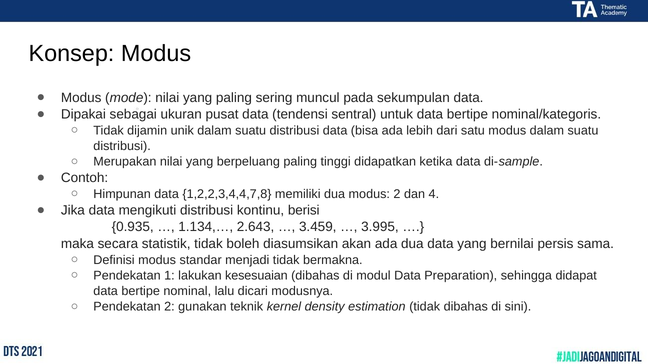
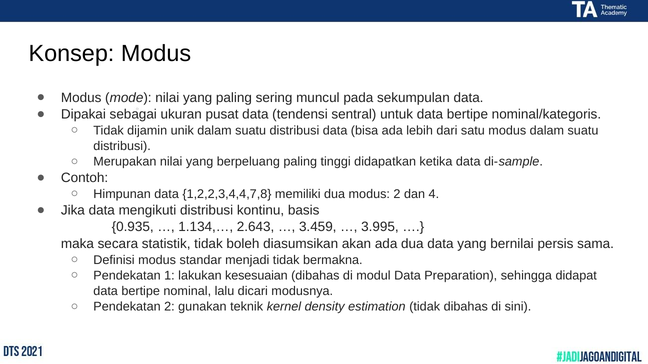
berisi: berisi -> basis (304, 211)
